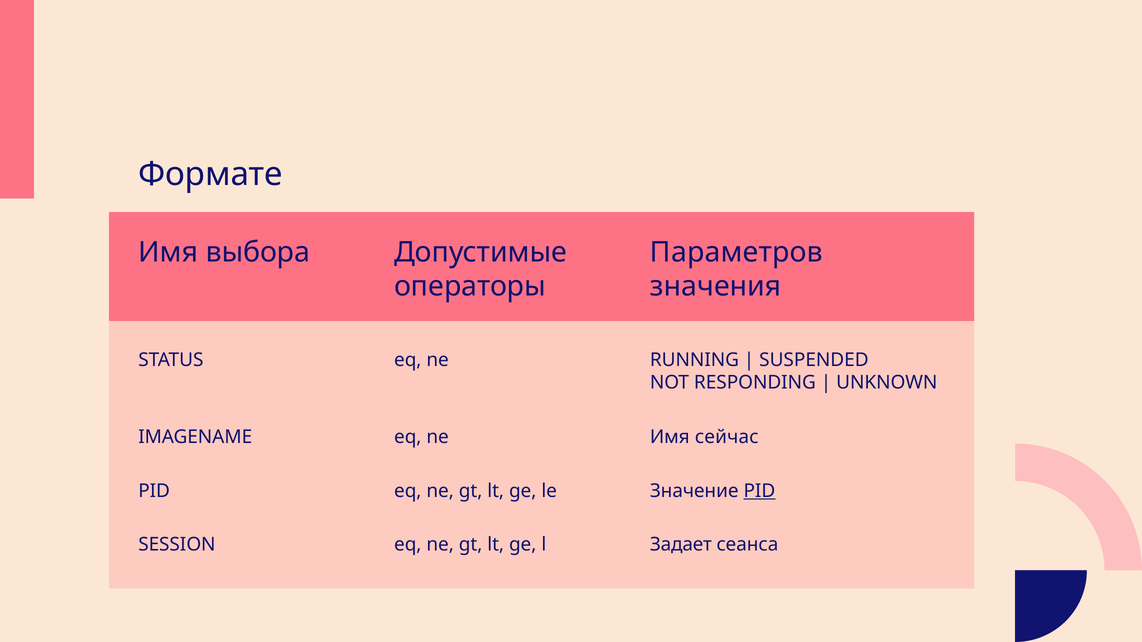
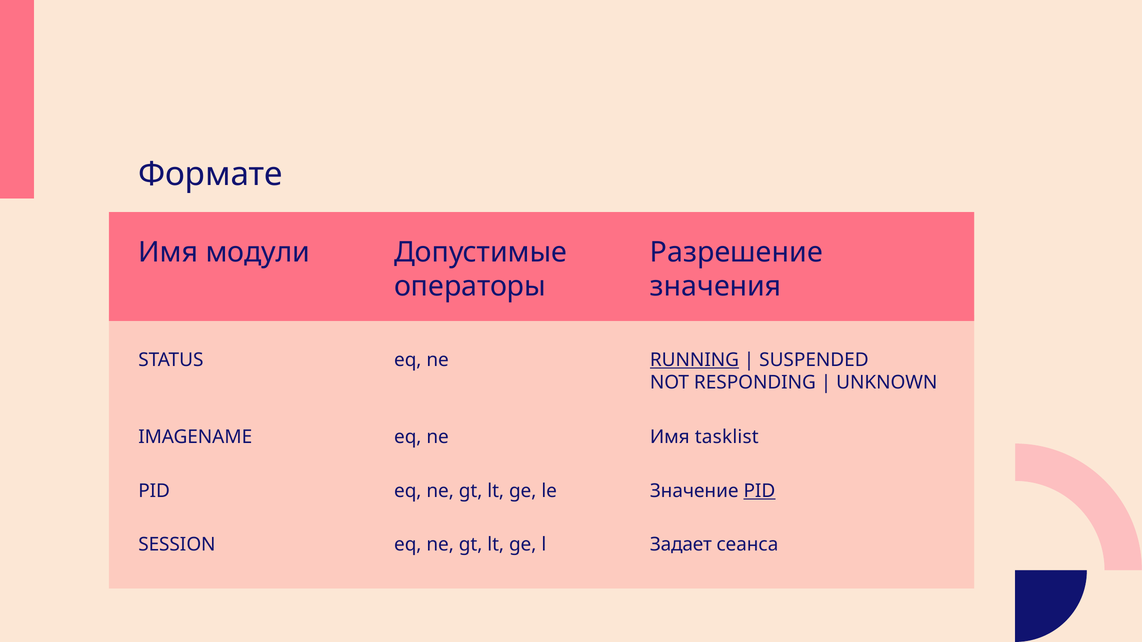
выбора: выбора -> модули (258, 252)
Параметров: Параметров -> Разрешение (736, 252)
RUNNING underline: none -> present (694, 360)
сейчас: сейчас -> tasklist (727, 437)
